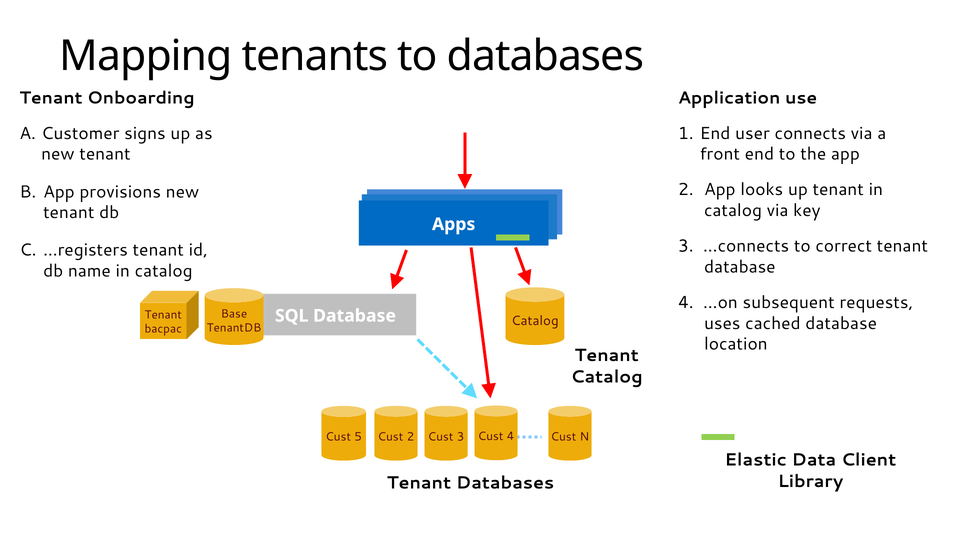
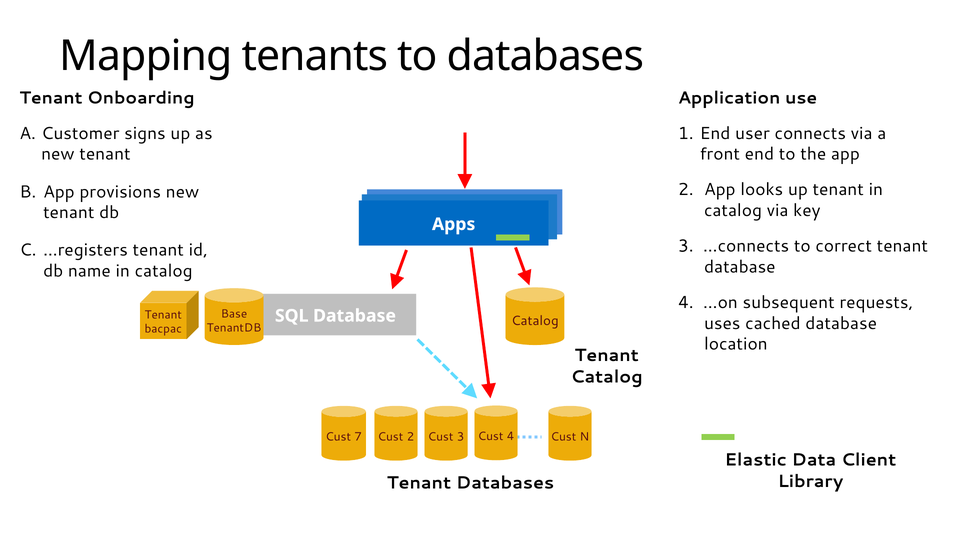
5: 5 -> 7 (358, 437)
